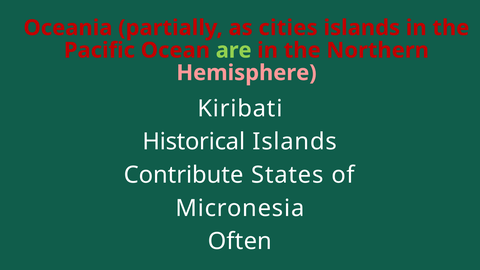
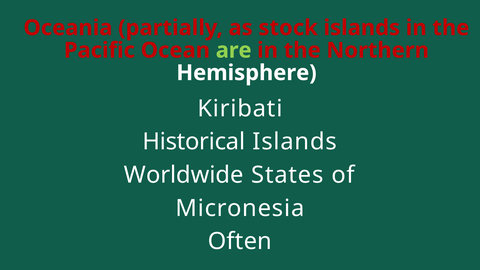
cities: cities -> stock (288, 28)
Hemisphere colour: pink -> white (247, 73)
Contribute: Contribute -> Worldwide (184, 175)
